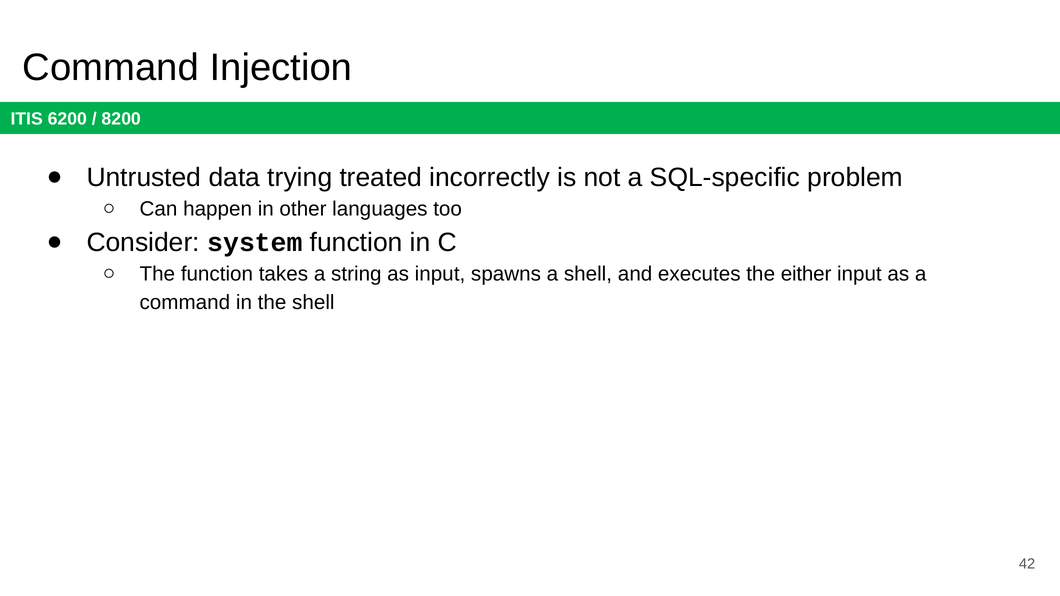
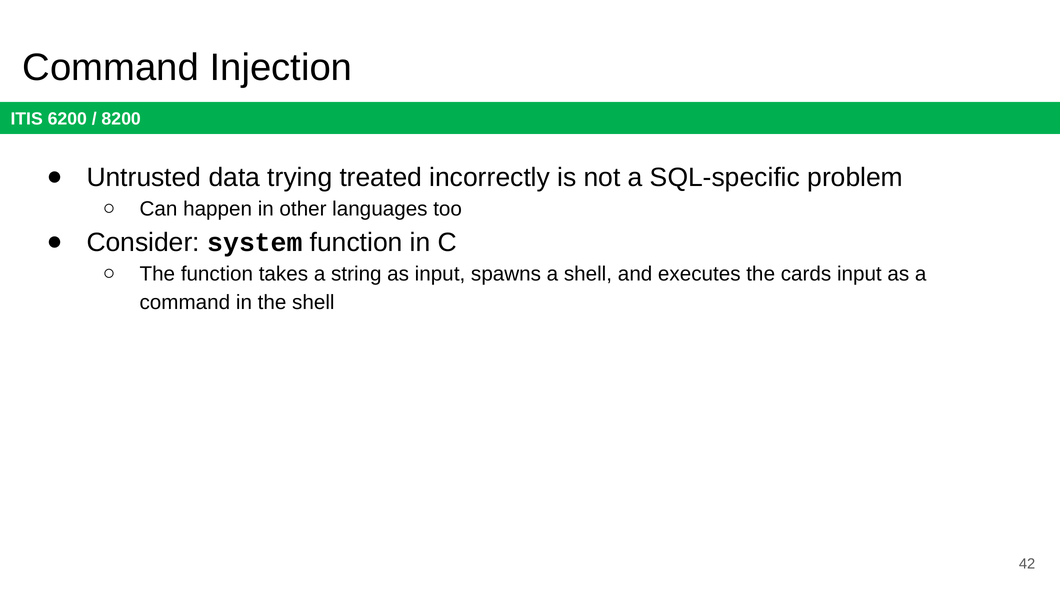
either: either -> cards (806, 274)
